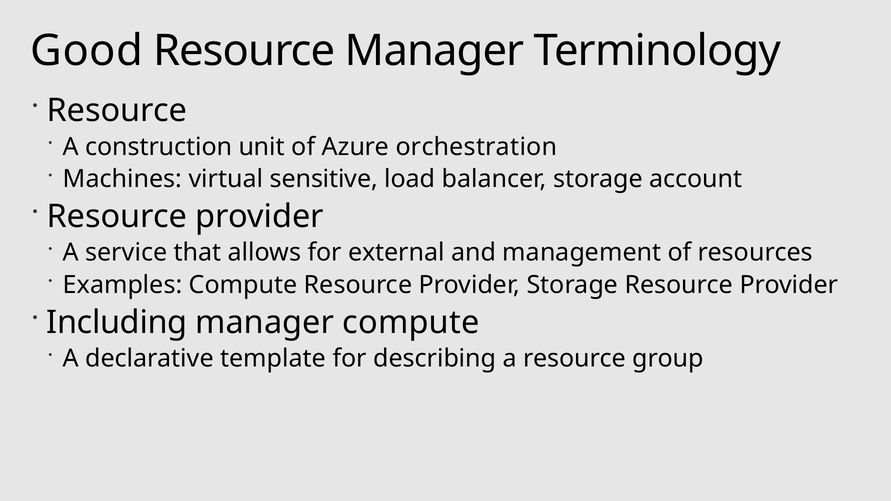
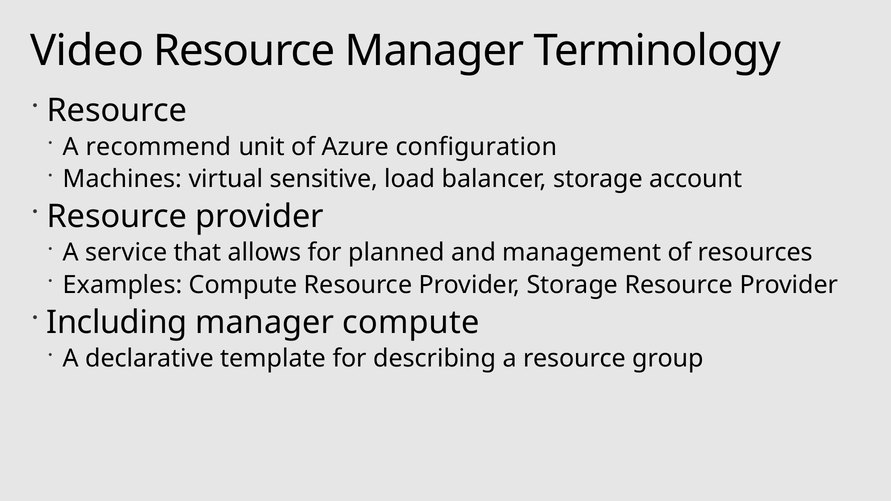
Good: Good -> Video (87, 51)
construction: construction -> recommend (159, 147)
orchestration: orchestration -> configuration (476, 147)
external: external -> planned (396, 253)
